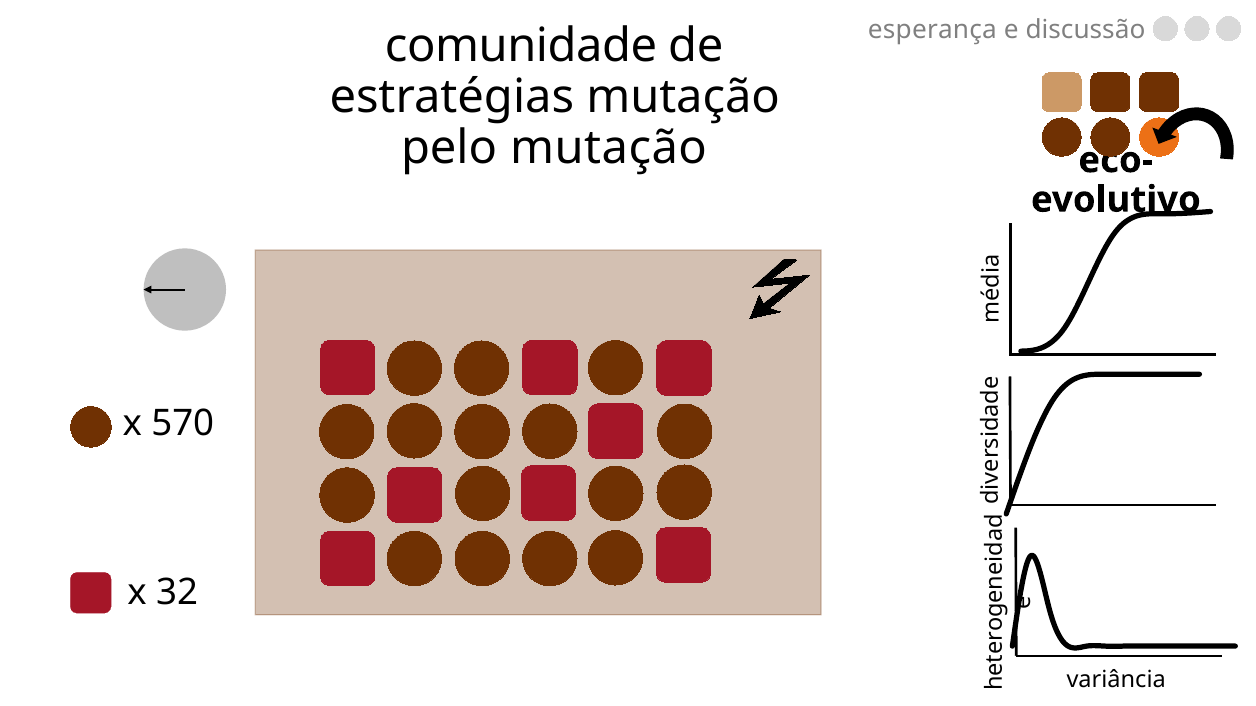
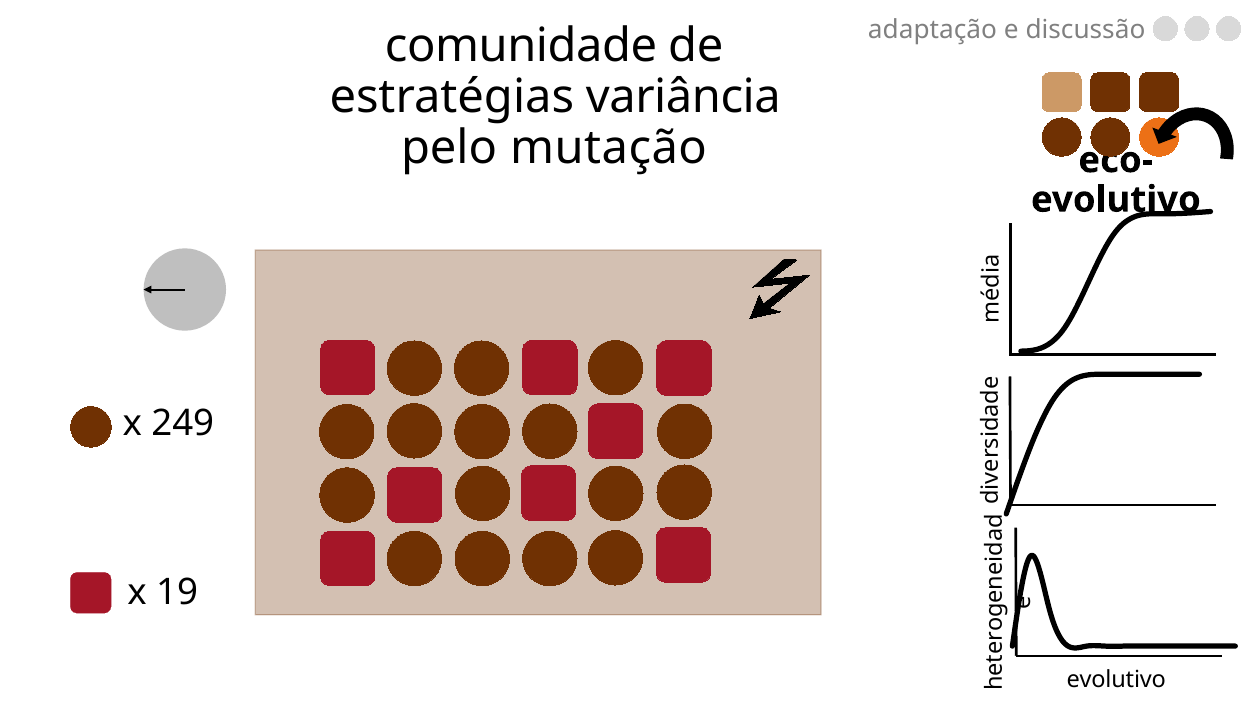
esperança: esperança -> adaptação (932, 29)
estratégias mutação: mutação -> variância (683, 97)
570: 570 -> 249 (183, 424)
32: 32 -> 19 (177, 593)
variância: variância -> evolutivo (1116, 680)
